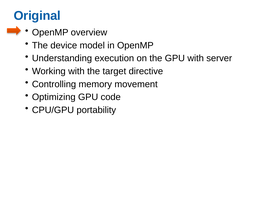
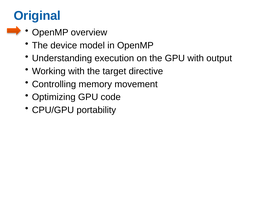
server: server -> output (219, 58)
